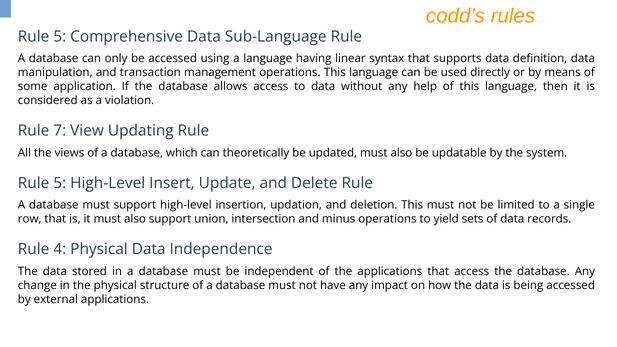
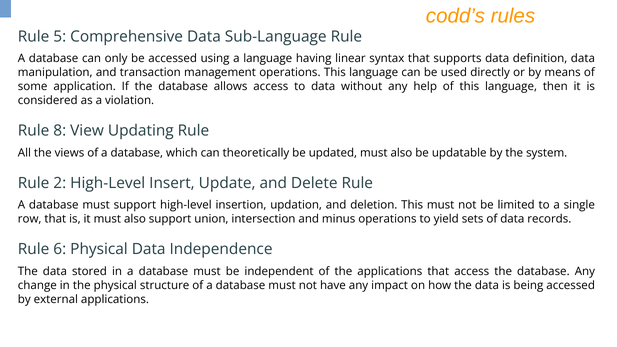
7: 7 -> 8 (60, 131)
5: 5 -> 2 (60, 183)
4: 4 -> 6 (60, 249)
